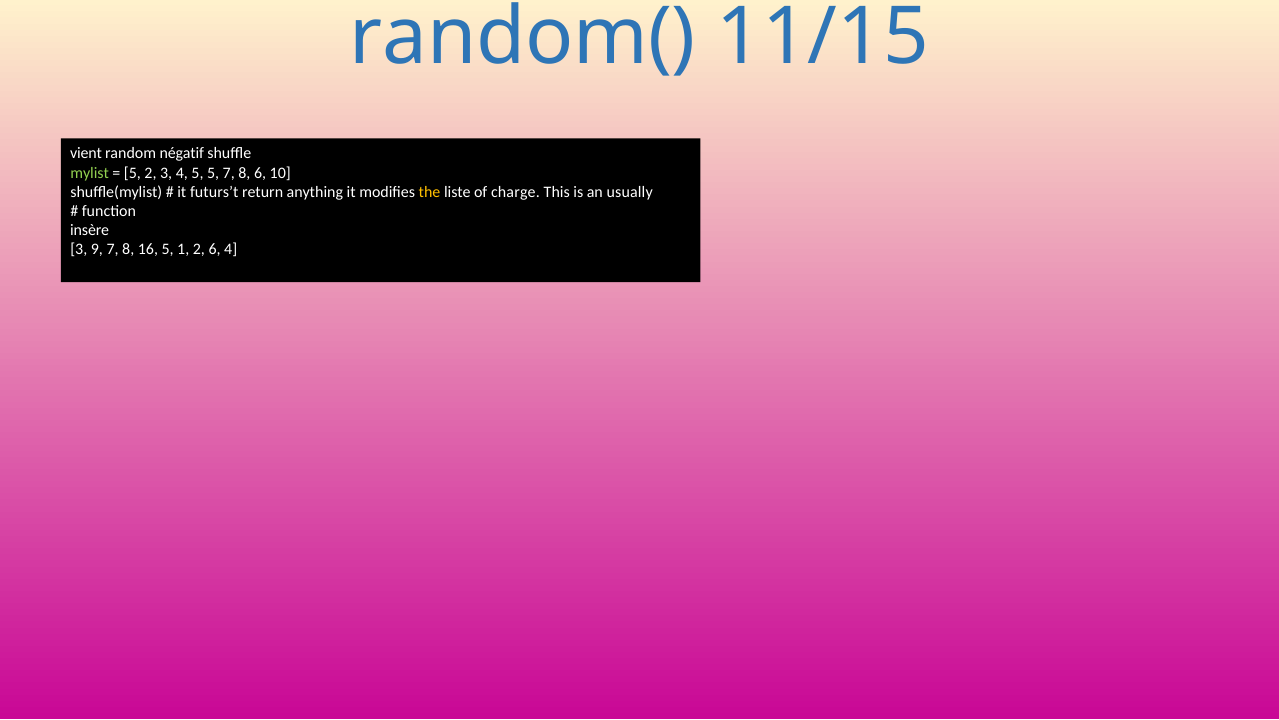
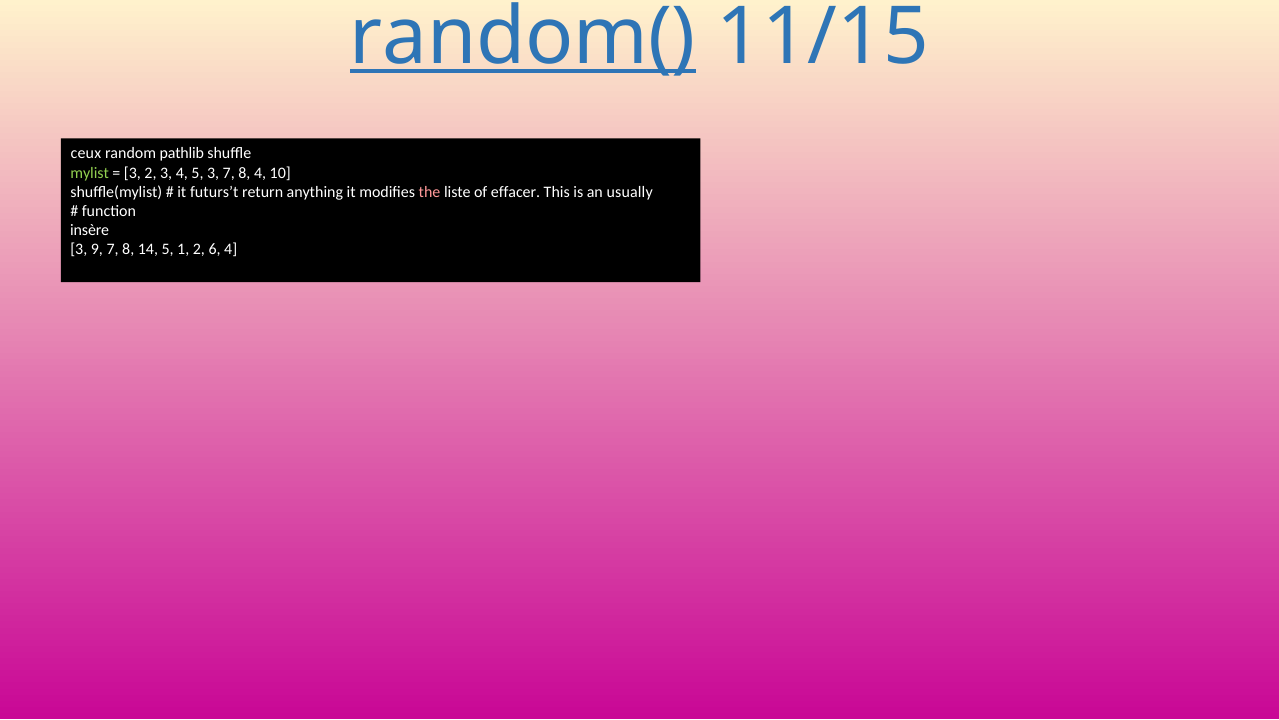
random( underline: none -> present (523, 37)
vient: vient -> ceux (86, 154)
négatif: négatif -> pathlib (182, 154)
5: 5 -> 3 (132, 173)
5 5: 5 -> 3 (213, 173)
8 6: 6 -> 4 (260, 173)
the colour: yellow -> pink (430, 192)
charge: charge -> effacer (516, 192)
16: 16 -> 14 (148, 249)
